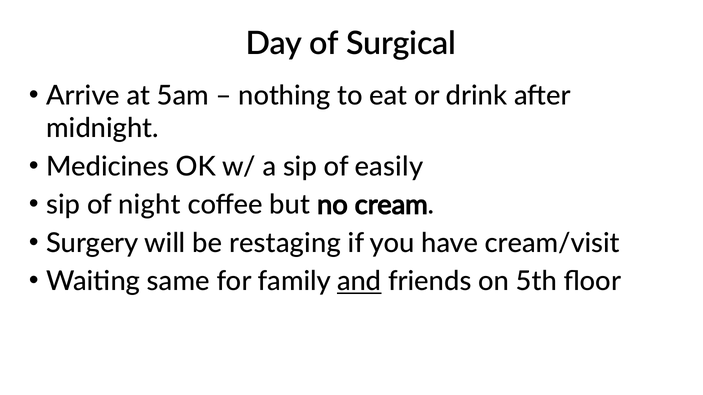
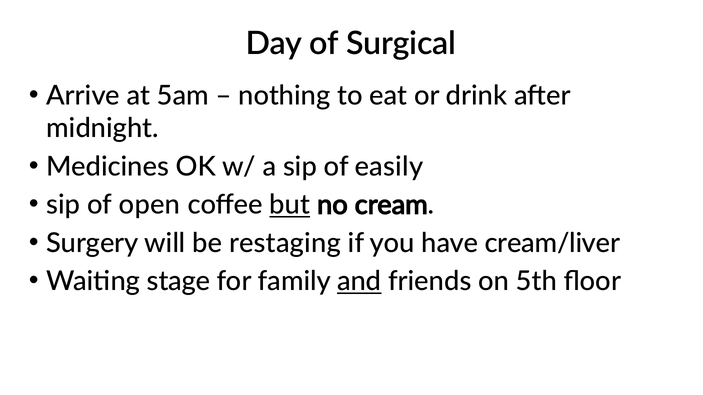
night: night -> open (150, 205)
but underline: none -> present (290, 205)
cream/visit: cream/visit -> cream/liver (552, 243)
same: same -> stage (179, 282)
